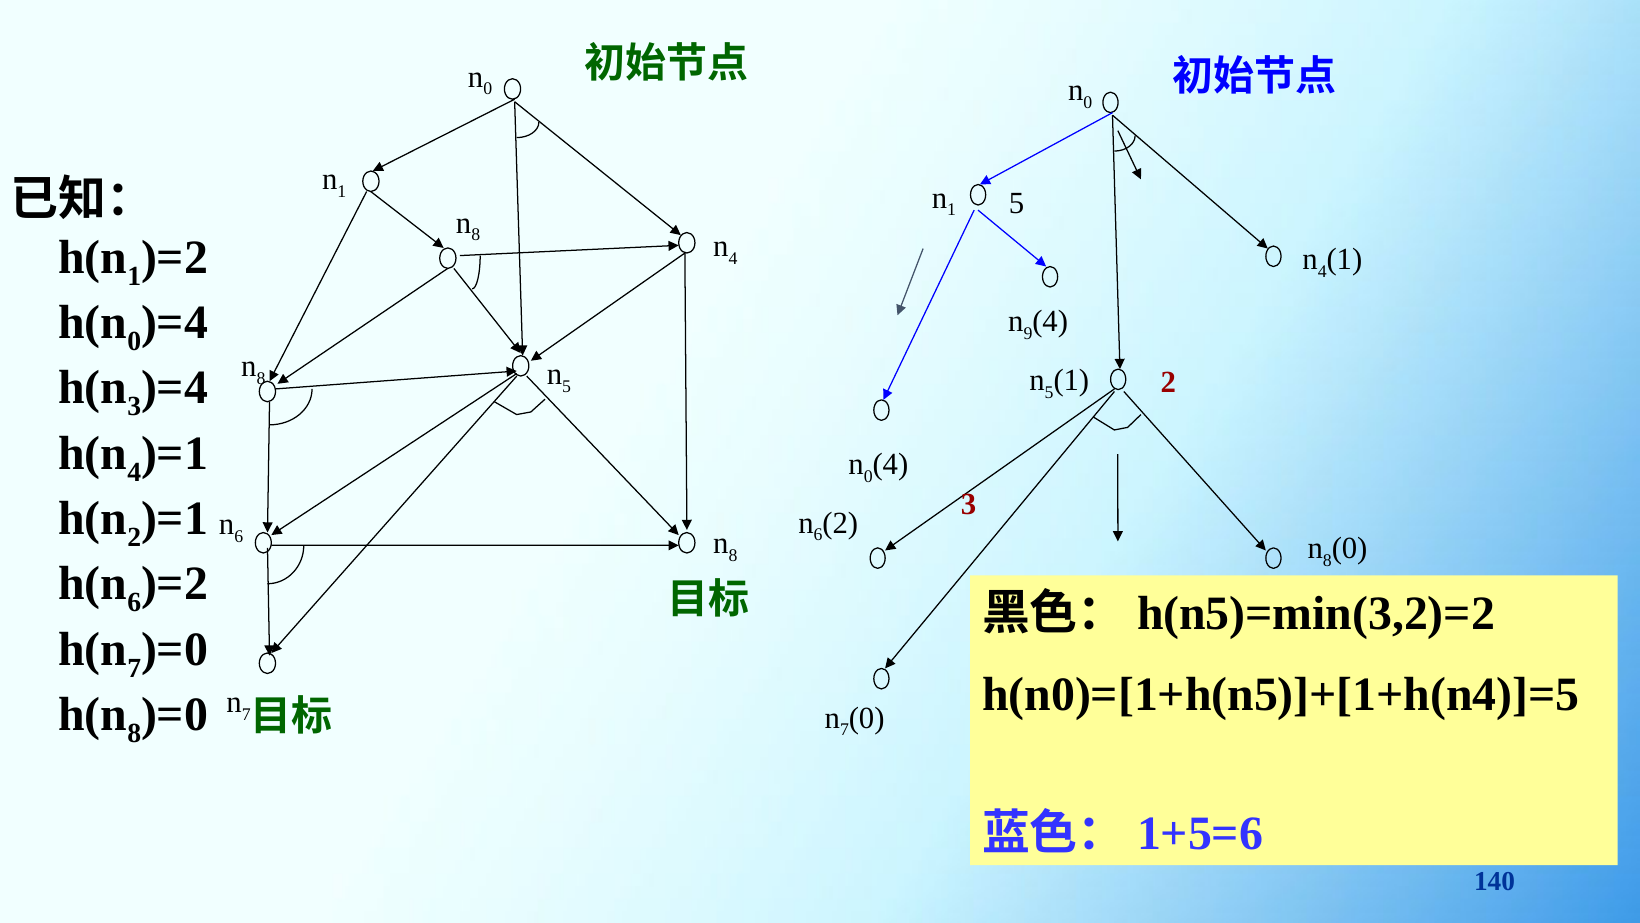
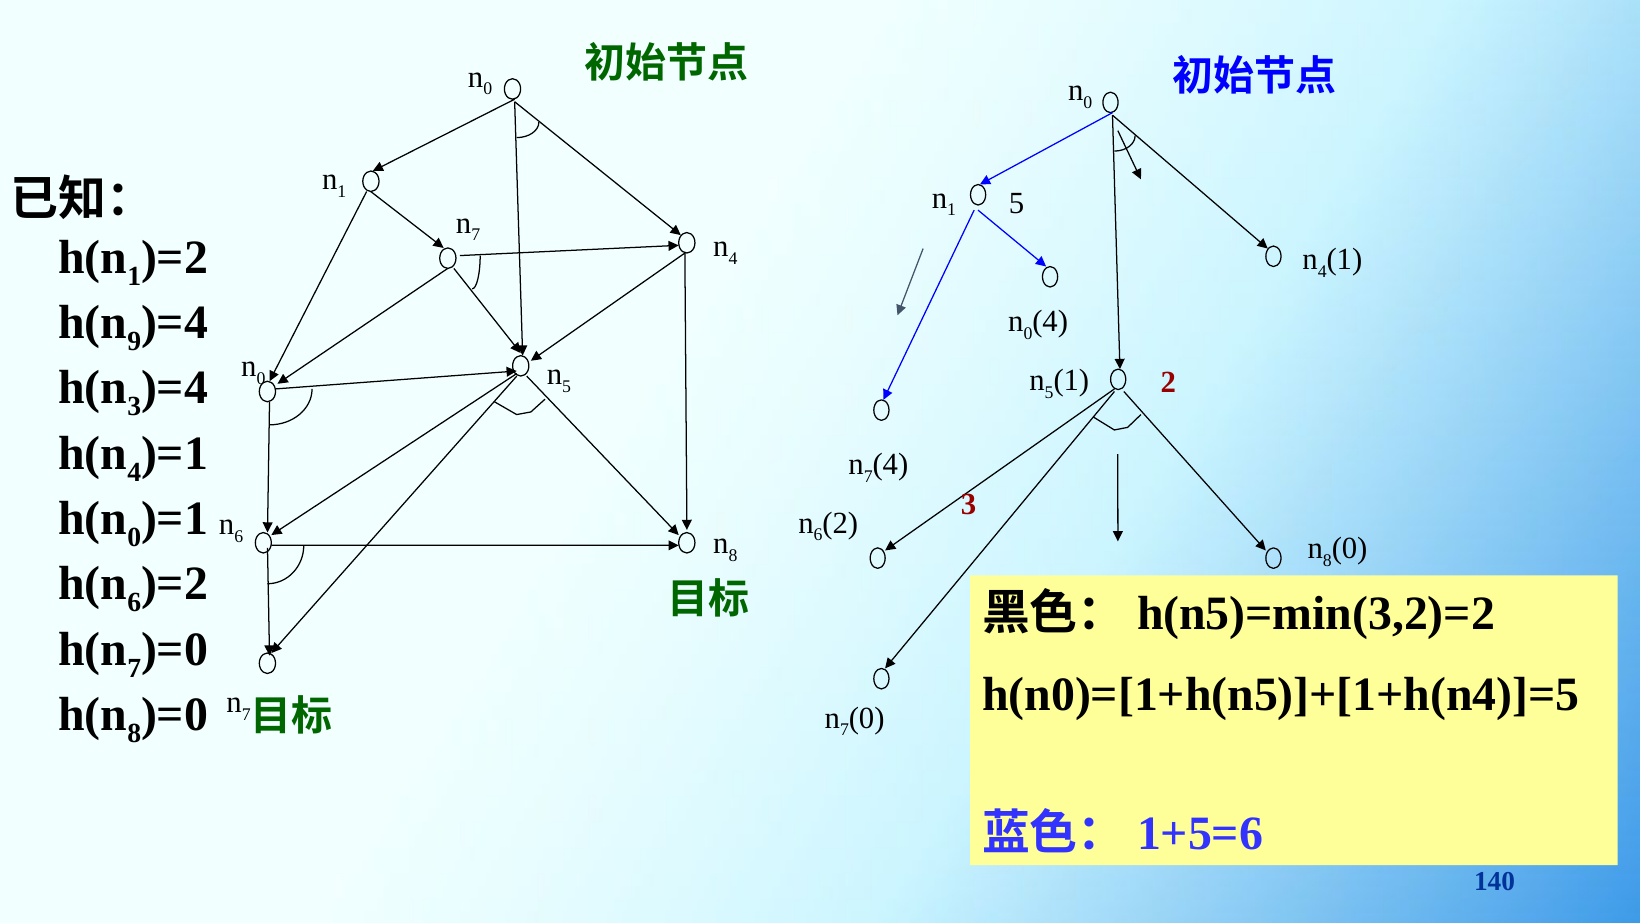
8: 8 -> 7 (476, 235)
0: 0 -> 9 (134, 341)
9: 9 -> 0 (1028, 333)
8: 8 -> 0 (261, 378)
0: 0 -> 7 (868, 476)
2: 2 -> 0 (134, 537)
